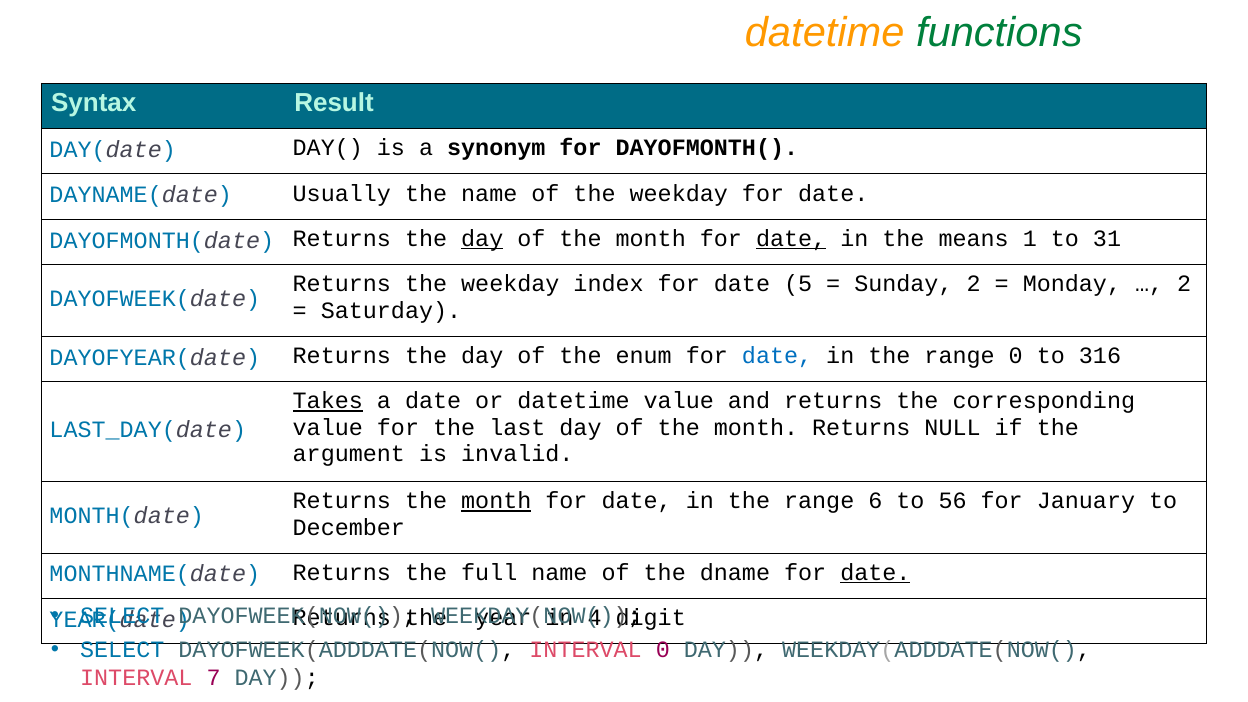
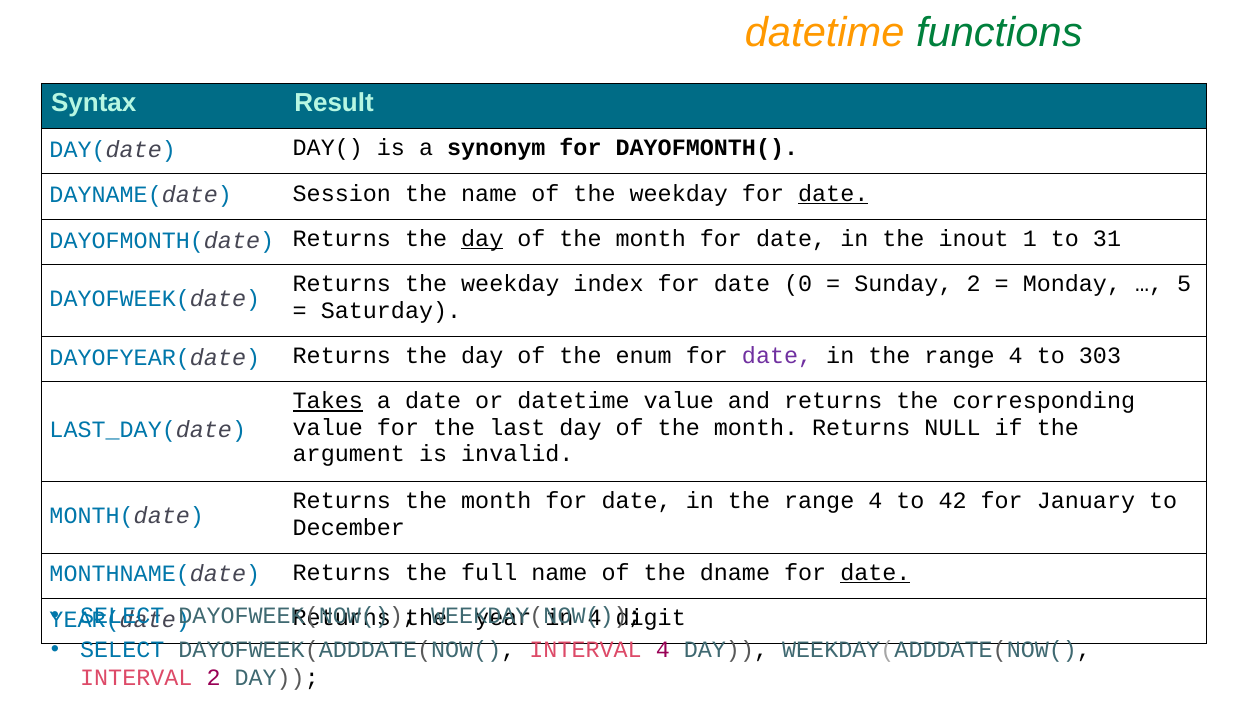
Usually: Usually -> Session (342, 193)
date underline: none -> present (833, 193)
date underline: present -> none (791, 239)
means: means -> inout (974, 239)
5: 5 -> 0 (798, 284)
2: 2 -> 5 (1184, 284)
date colour: blue -> purple (777, 356)
0: 0 -> 4 (1016, 356)
316: 316 -> 303 (1100, 356)
month underline: present -> none (496, 501)
6: 6 -> 4 (875, 501)
56: 56 -> 42 (953, 501)
INTERVAL 0: 0 -> 4 (663, 650)
INTERVAL 7: 7 -> 2 (214, 678)
